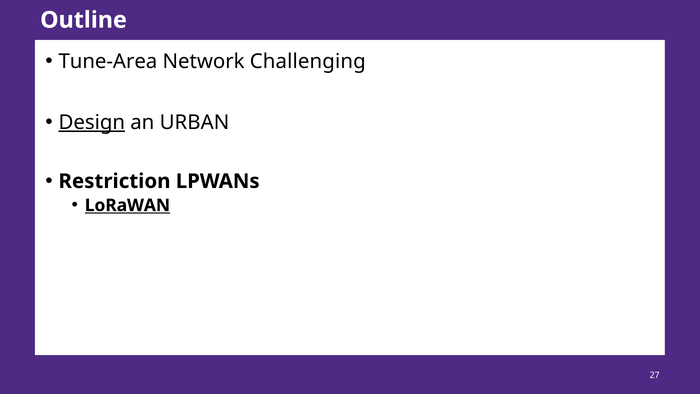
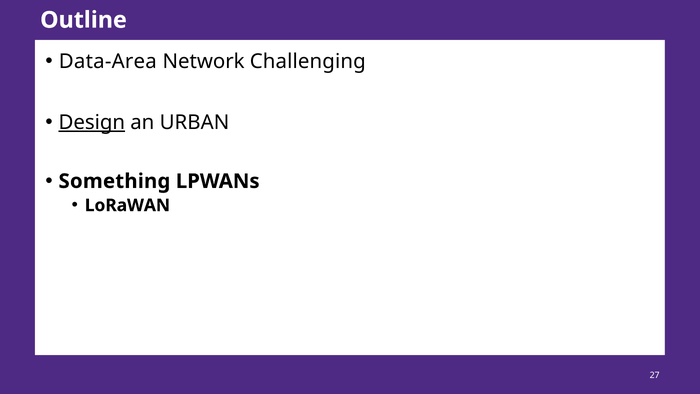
Tune-Area: Tune-Area -> Data-Area (108, 61)
Restriction: Restriction -> Something (114, 181)
LoRaWAN underline: present -> none (127, 205)
